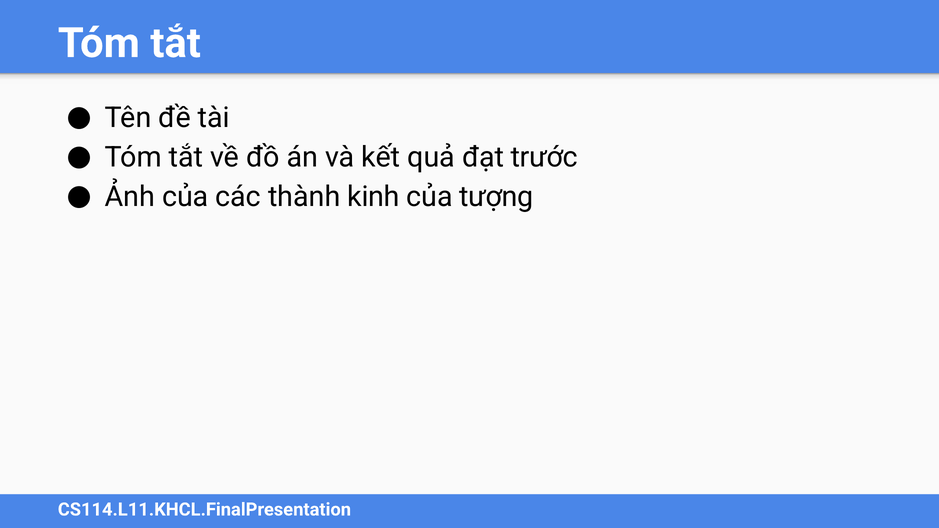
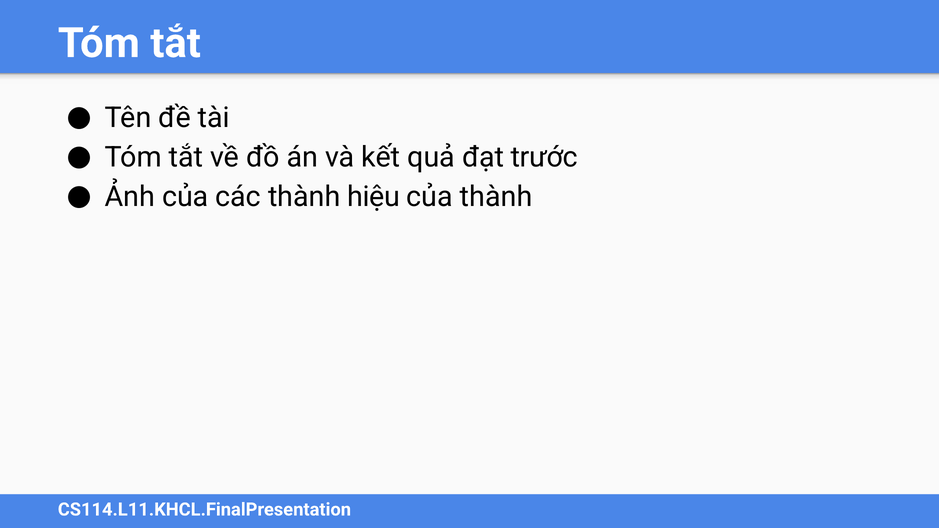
kinh: kinh -> hiệu (373, 197)
của tượng: tượng -> thành (496, 197)
